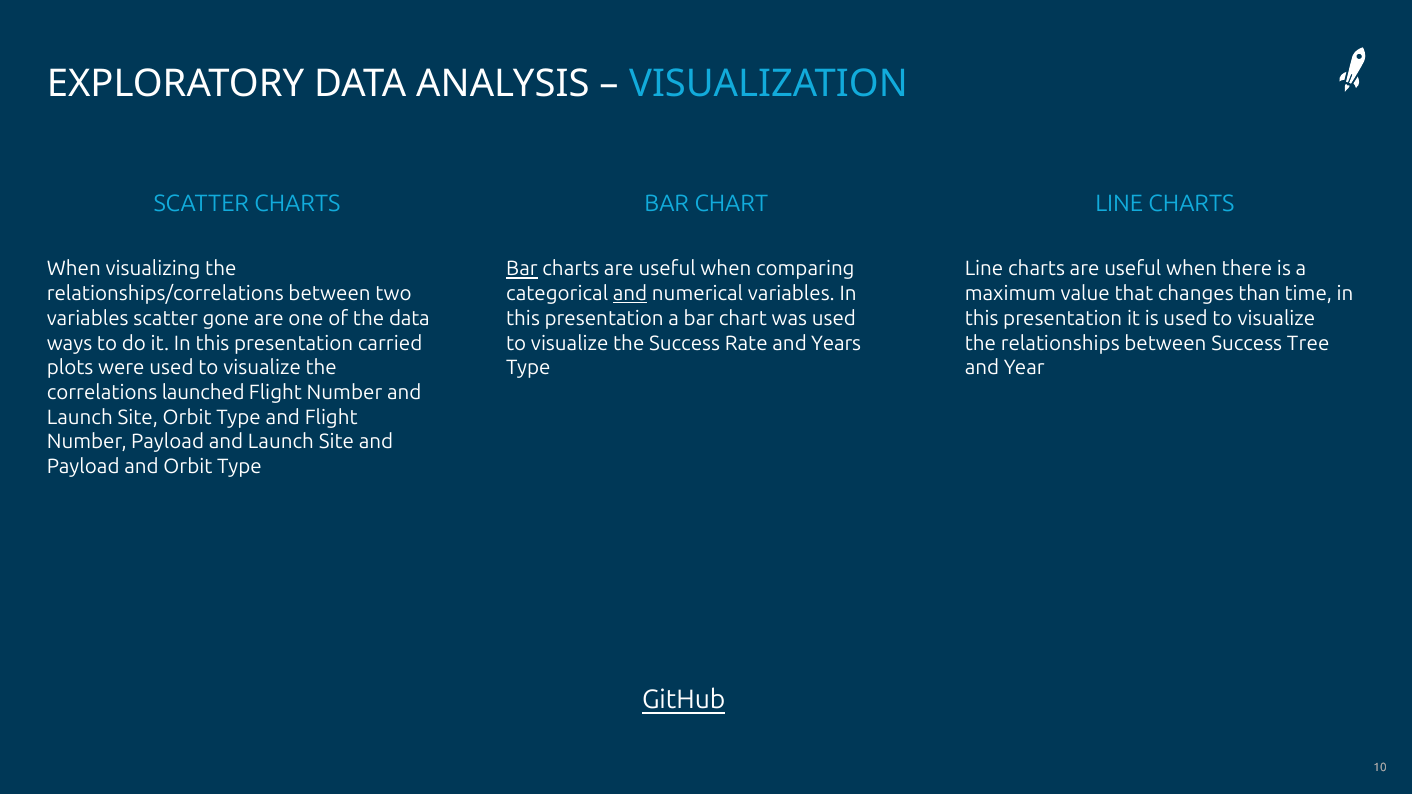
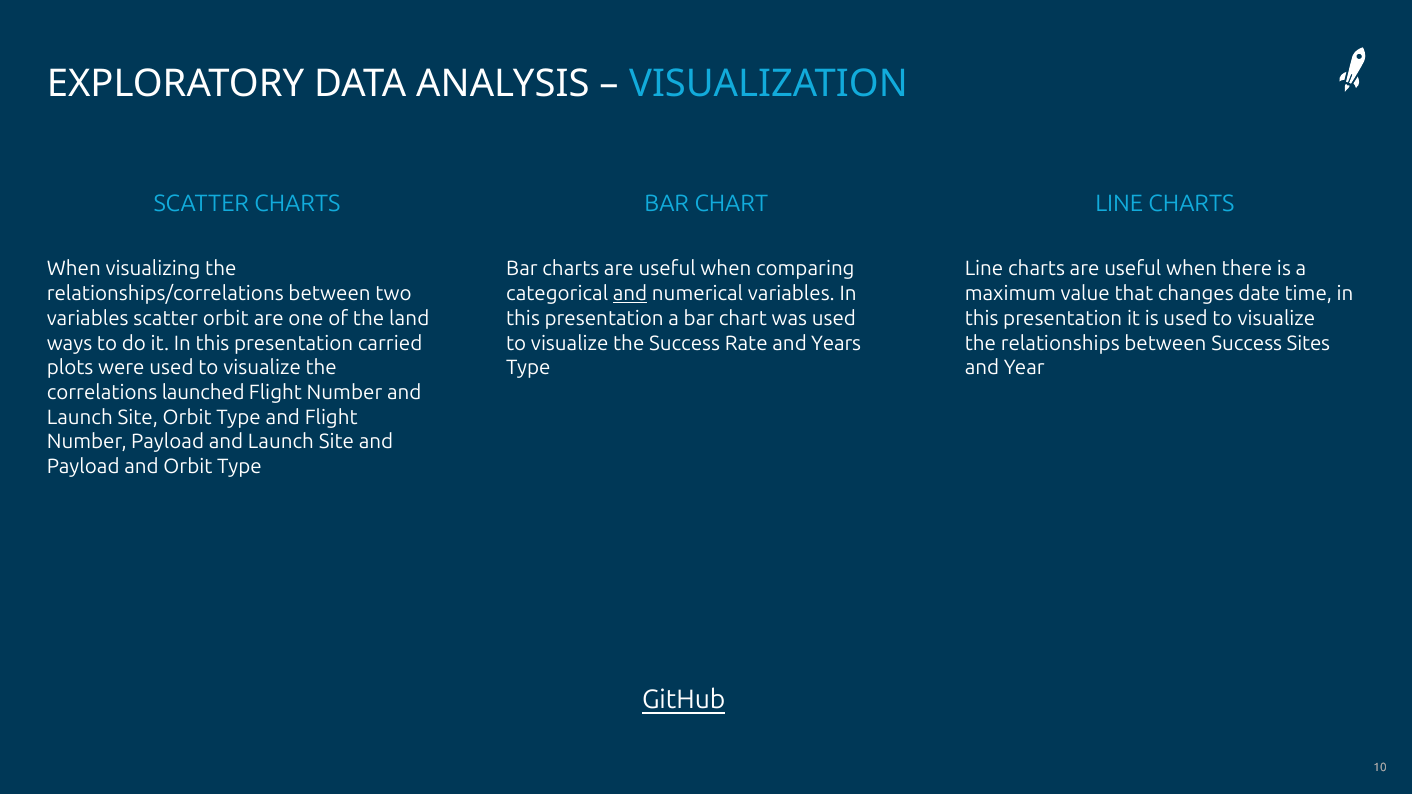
Bar underline: present -> none (522, 269)
than: than -> date (1259, 294)
scatter gone: gone -> orbit (226, 319)
the data: data -> land (409, 319)
Tree: Tree -> Sites (1308, 343)
